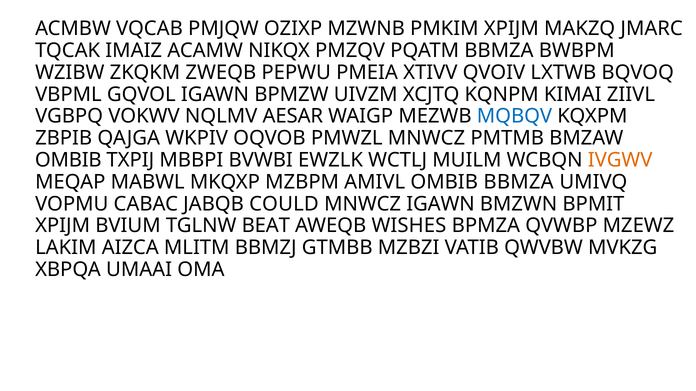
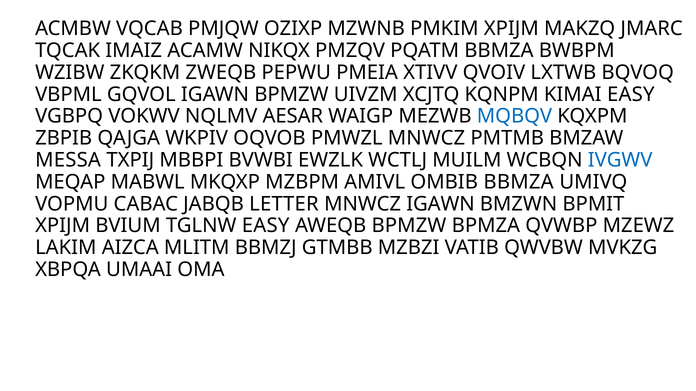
KIMAI ZIIVL: ZIIVL -> EASY (631, 94)
OMBIB: OMBIB -> MESSA (68, 160)
IVGWV colour: orange -> blue (620, 160)
COULD: COULD -> LETTER (284, 204)
TGLNW BEAT: BEAT -> EASY (266, 226)
AWEQB WISHES: WISHES -> BPMZW (409, 226)
